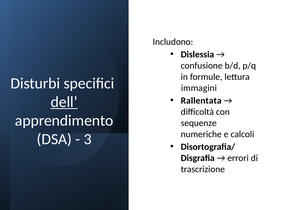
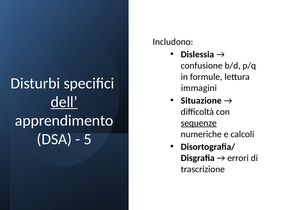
Rallentata: Rallentata -> Situazione (201, 101)
sequenze underline: none -> present (199, 123)
3: 3 -> 5 (88, 140)
